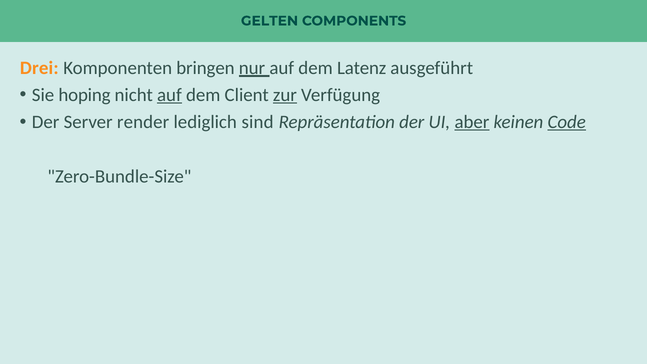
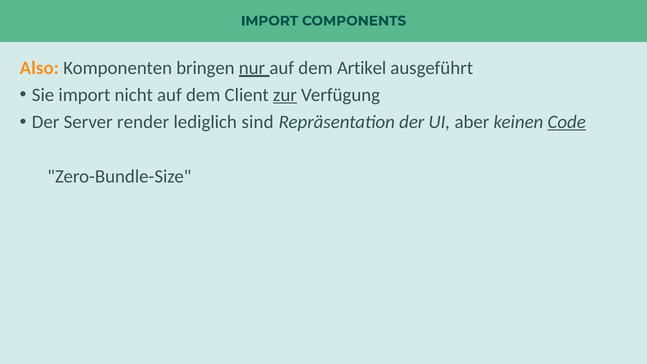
GELTEN: GELTEN -> IMPORT (270, 21)
Drei: Drei -> Also (39, 68)
Latenz: Latenz -> Artikel (362, 68)
Sie hoping: hoping -> import (84, 95)
auf underline: present -> none (169, 95)
aber underline: present -> none (472, 122)
